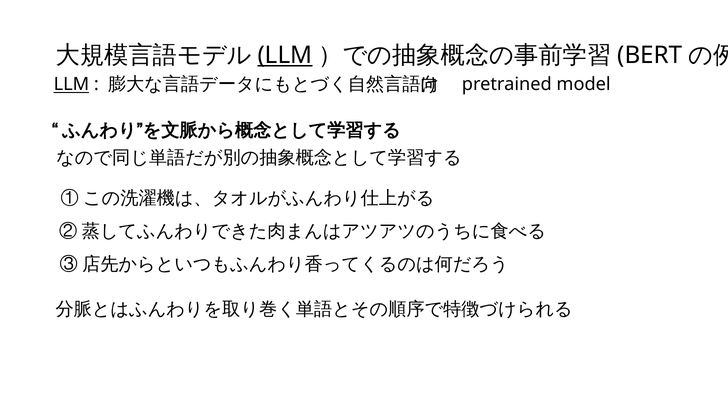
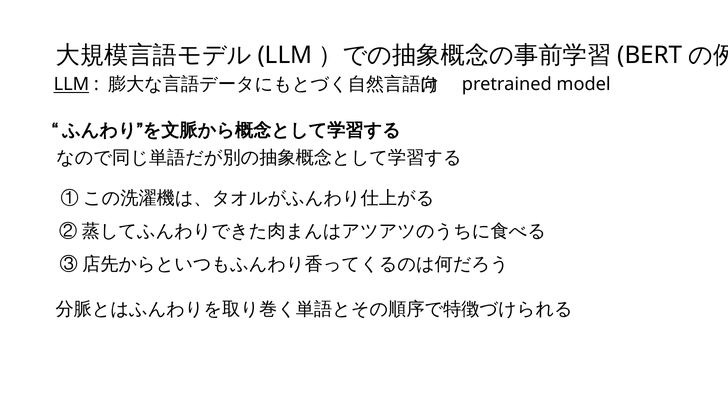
LLM underline: present -> none (285, 55)
